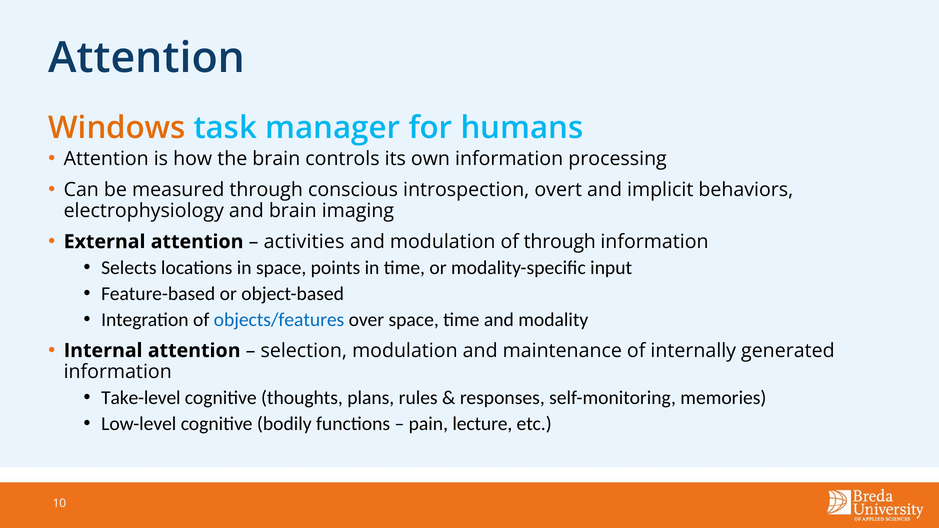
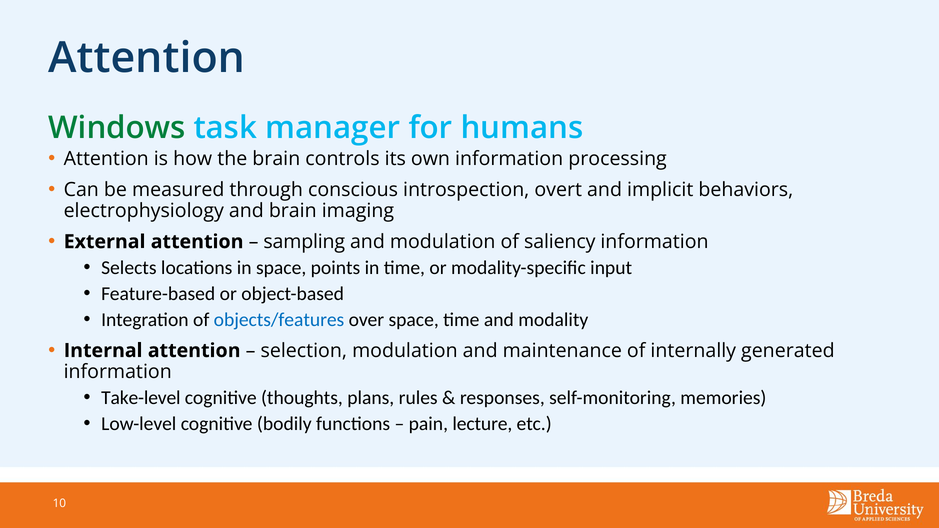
Windows colour: orange -> green (117, 128)
activities: activities -> sampling (304, 242)
of through: through -> saliency (560, 242)
